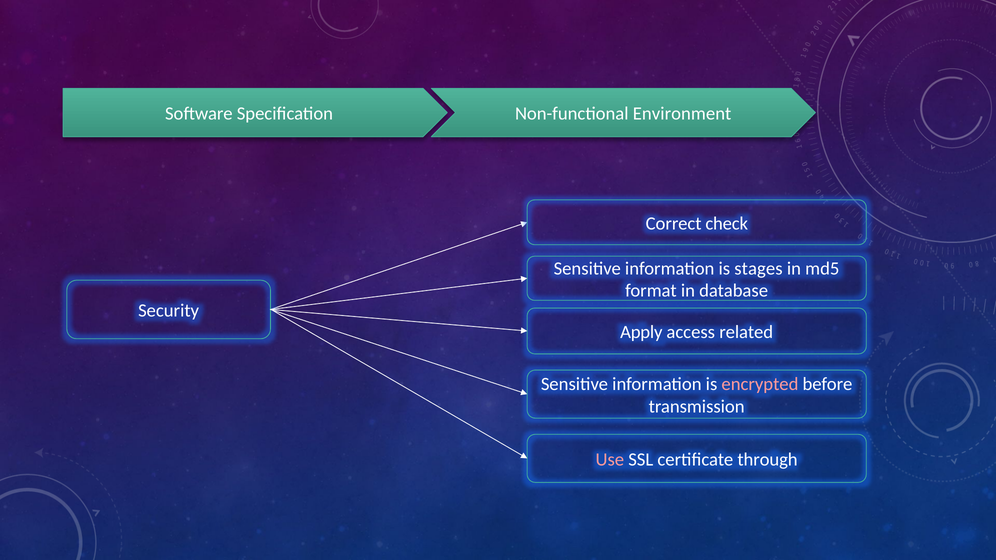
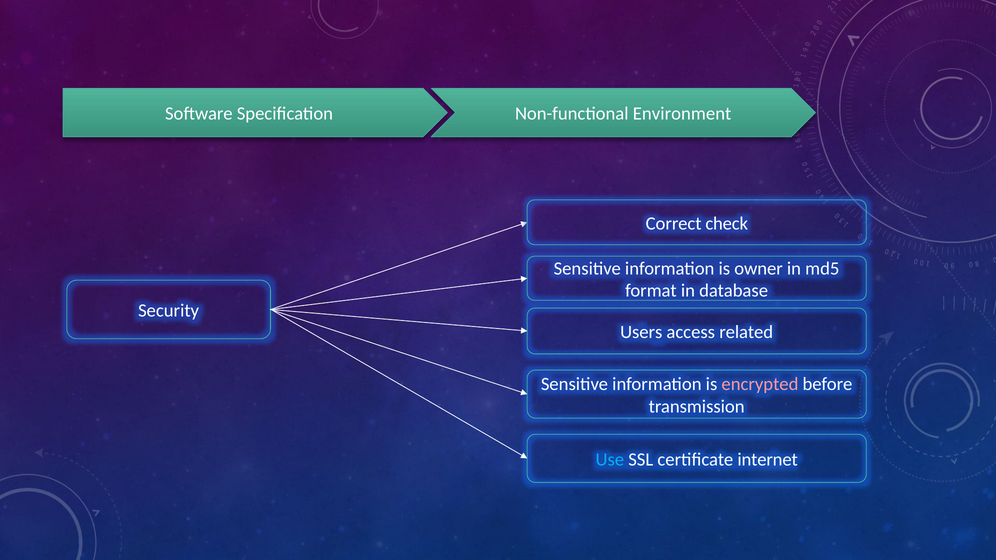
stages: stages -> owner (759, 268)
Apply: Apply -> Users (641, 332)
Use colour: pink -> light blue (610, 460)
through: through -> internet (768, 460)
